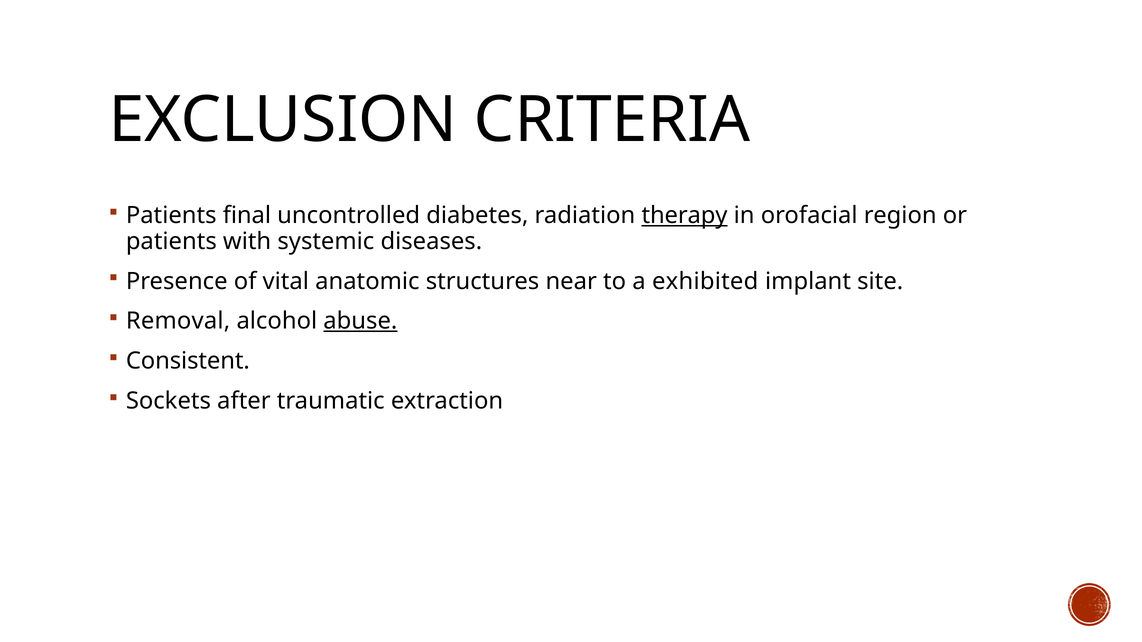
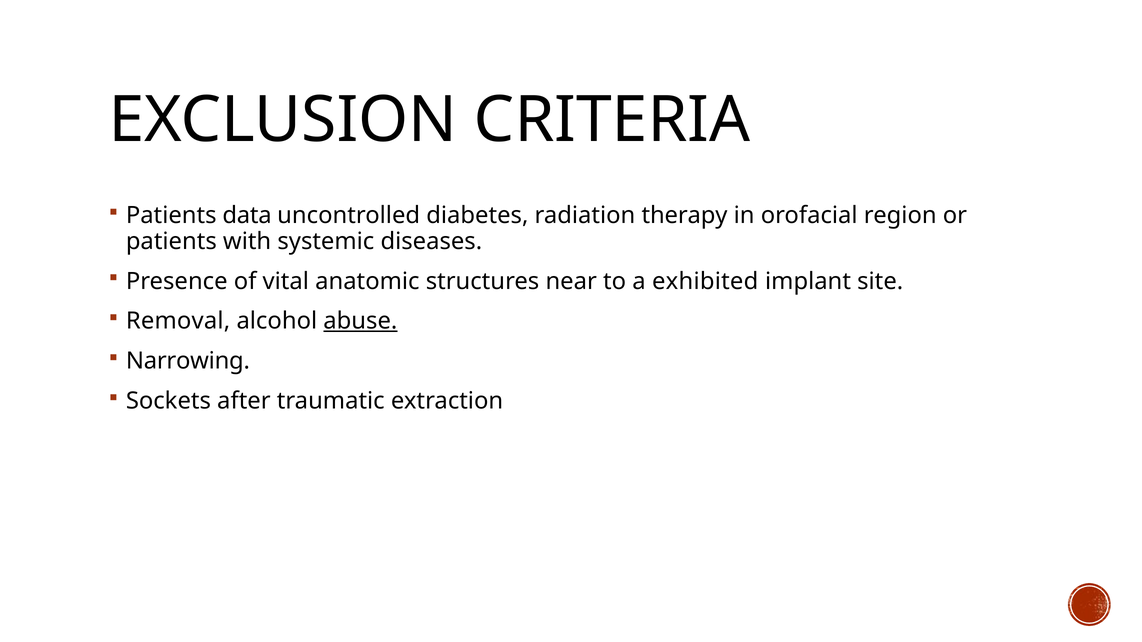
final: final -> data (247, 216)
therapy underline: present -> none (685, 216)
Consistent: Consistent -> Narrowing (188, 361)
